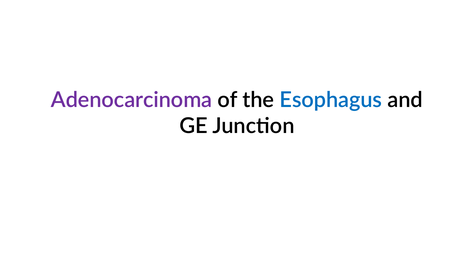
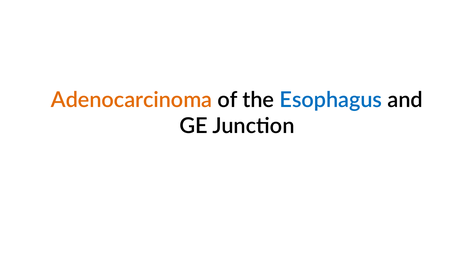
Adenocarcinoma colour: purple -> orange (132, 100)
